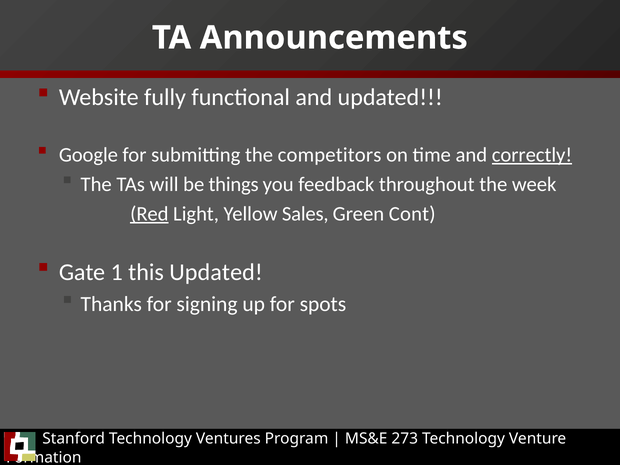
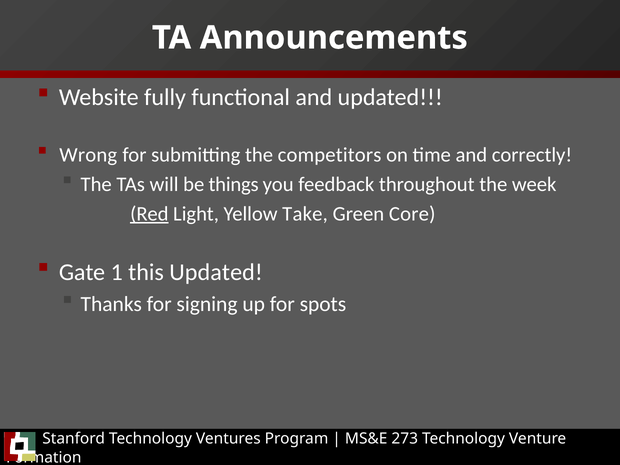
Google: Google -> Wrong (88, 155)
correctly underline: present -> none (532, 155)
Sales: Sales -> Take (305, 214)
Cont: Cont -> Core (412, 214)
